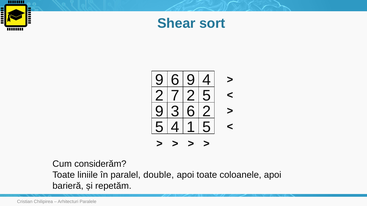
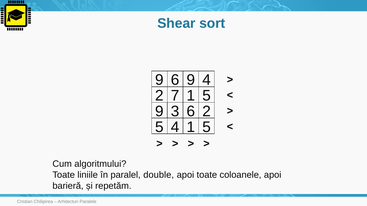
7 2: 2 -> 1 (191, 96)
considerăm: considerăm -> algoritmului (100, 164)
